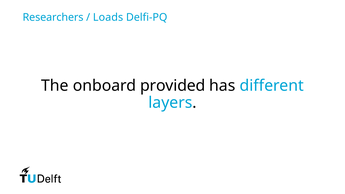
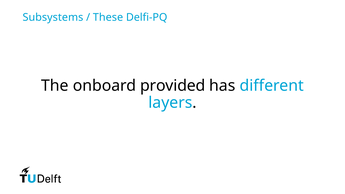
Researchers: Researchers -> Subsystems (53, 17)
Loads: Loads -> These (108, 17)
